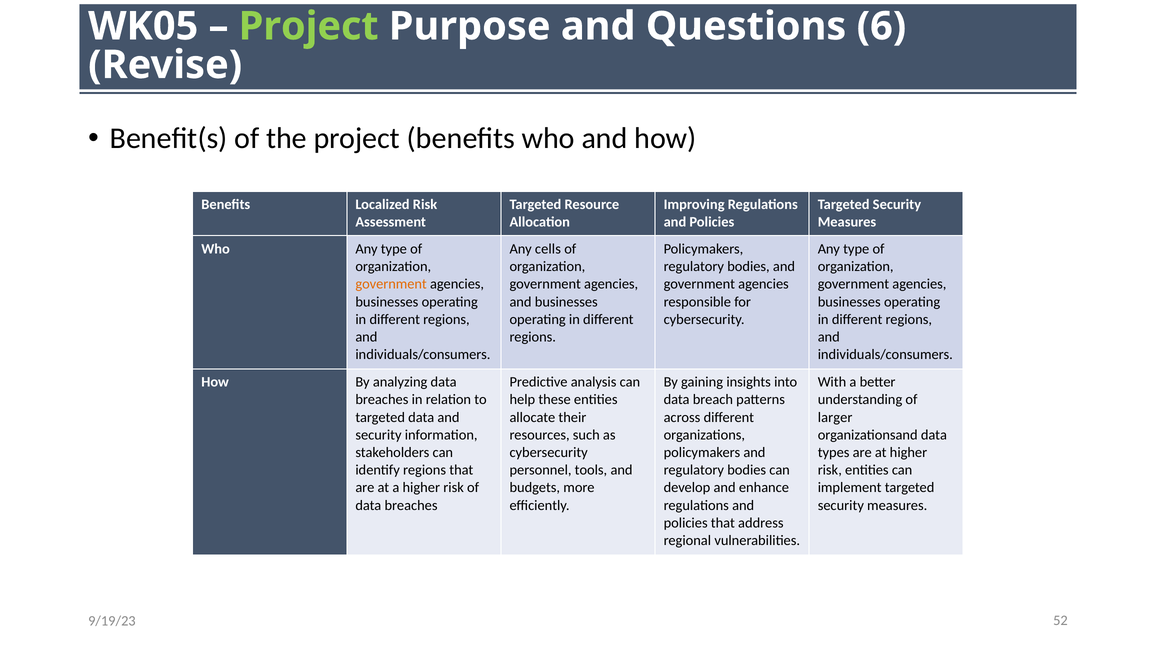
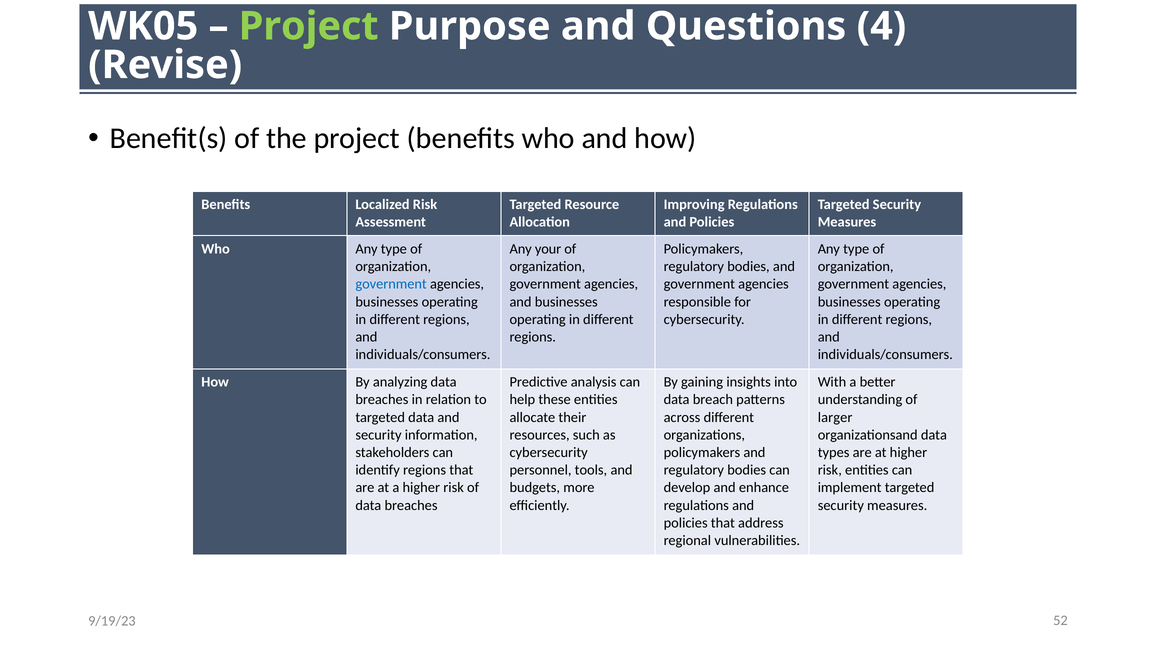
6: 6 -> 4 (881, 26)
cells: cells -> your (548, 249)
government colour: orange -> blue (391, 284)
